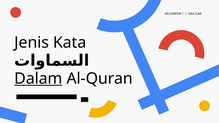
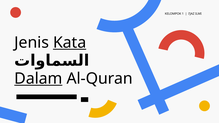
Kata underline: none -> present (70, 43)
